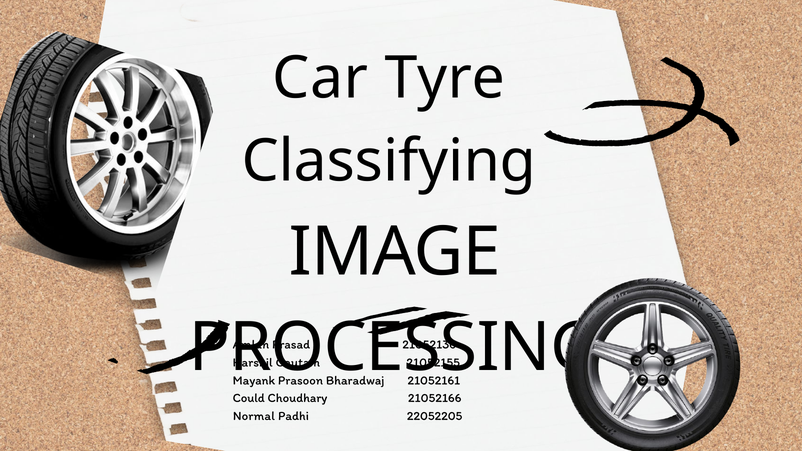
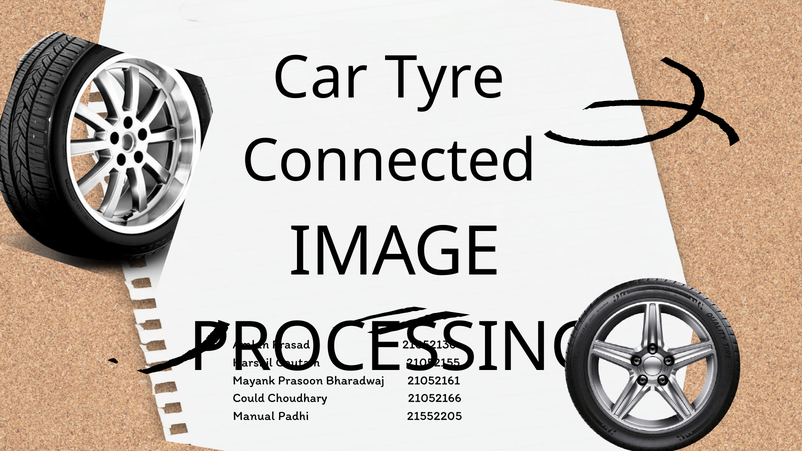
Classifying: Classifying -> Connected (389, 161)
Normal: Normal -> Manual (254, 416)
22052205: 22052205 -> 21552205 (434, 416)
